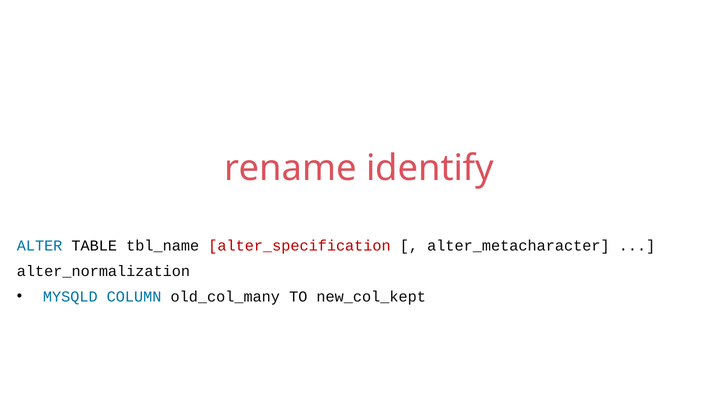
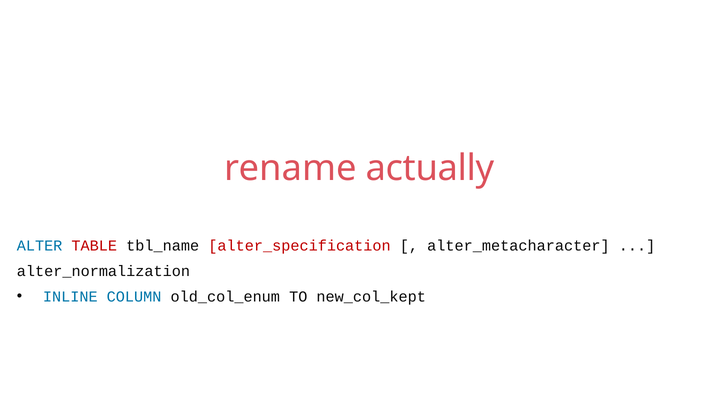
identify: identify -> actually (430, 168)
TABLE colour: black -> red (94, 245)
MYSQLD: MYSQLD -> INLINE (70, 296)
old_col_many: old_col_many -> old_col_enum (225, 296)
